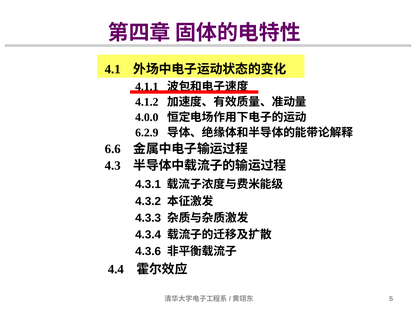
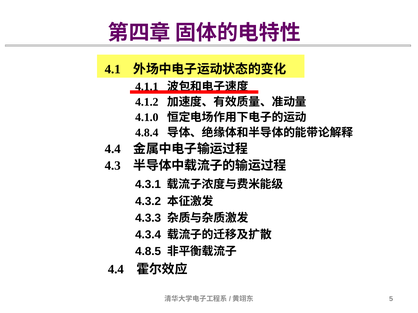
4.0.0: 4.0.0 -> 4.1.0 (147, 118)
6.2.9: 6.2.9 -> 4.8.4 (147, 133)
6.6: 6.6 -> 4.4 (113, 149)
4.3.6: 4.3.6 -> 4.8.5 (148, 252)
